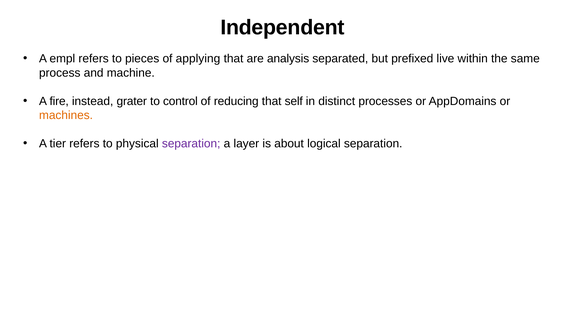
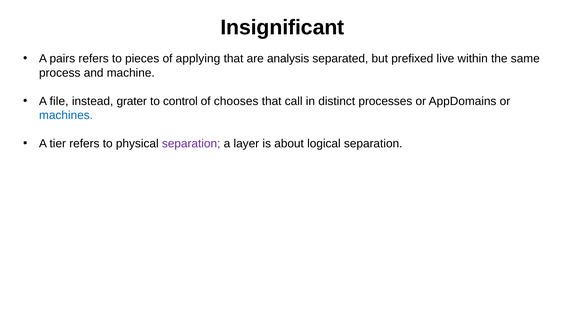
Independent: Independent -> Insignificant (282, 27)
empl: empl -> pairs (62, 59)
fire: fire -> file (59, 101)
reducing: reducing -> chooses (236, 101)
self: self -> call (294, 101)
machines colour: orange -> blue (66, 115)
